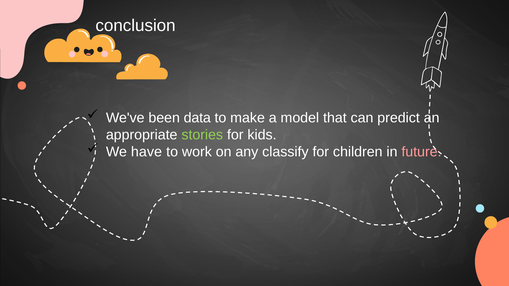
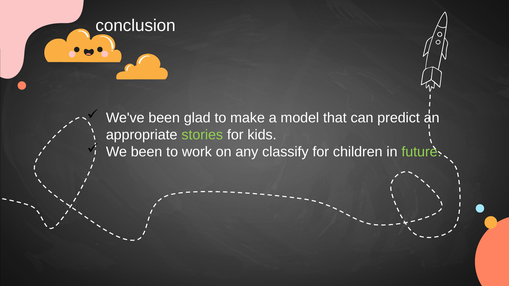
data: data -> glad (197, 118)
We have: have -> been (147, 152)
future colour: pink -> light green (421, 152)
